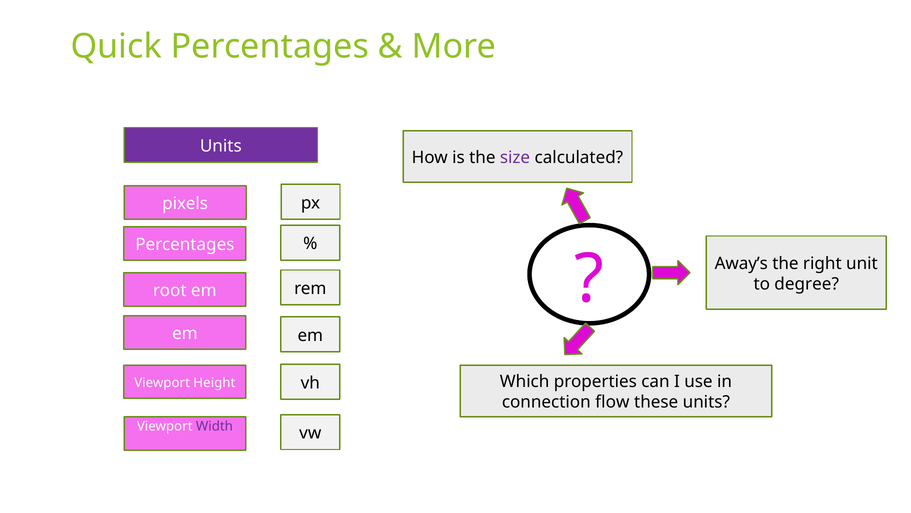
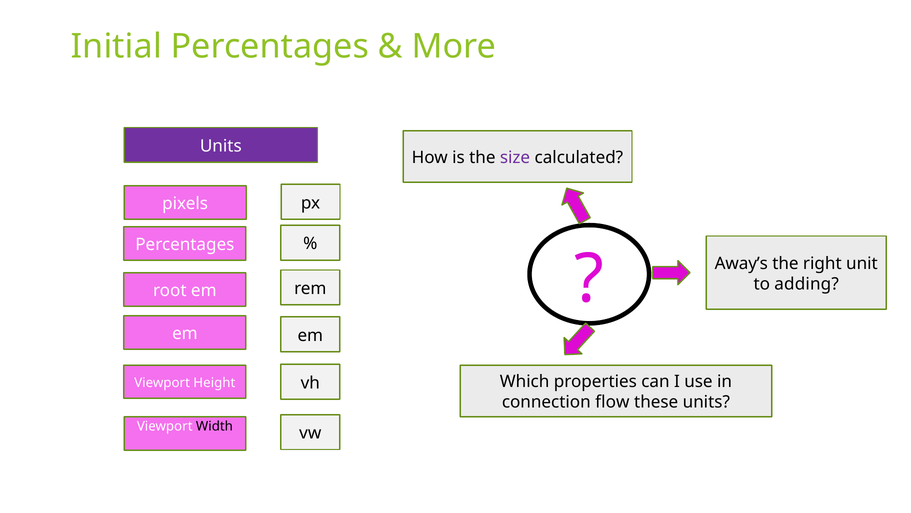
Quick: Quick -> Initial (116, 46)
degree: degree -> adding (807, 284)
Width colour: purple -> black (214, 426)
